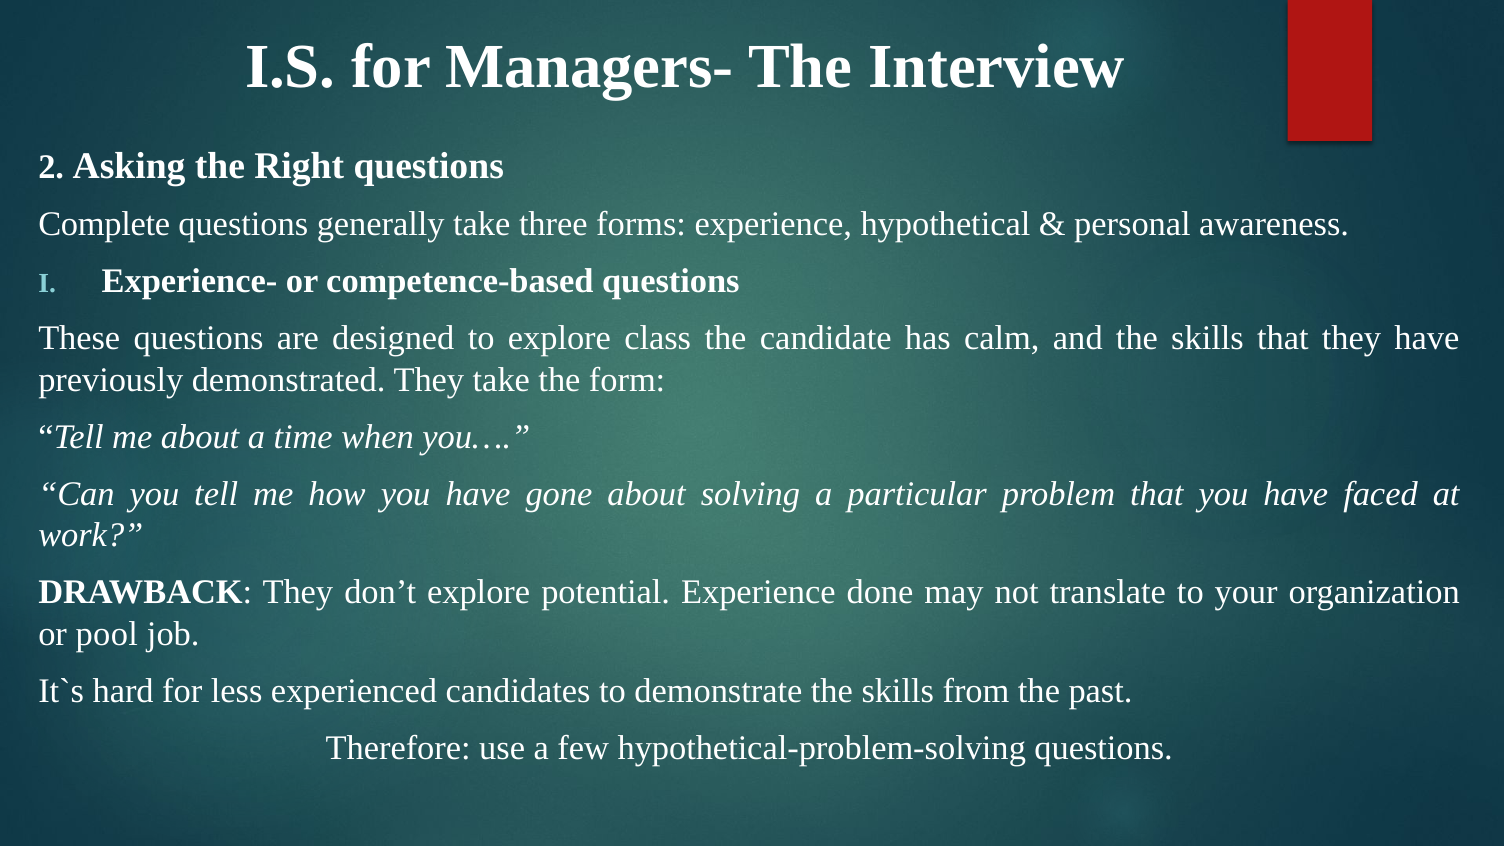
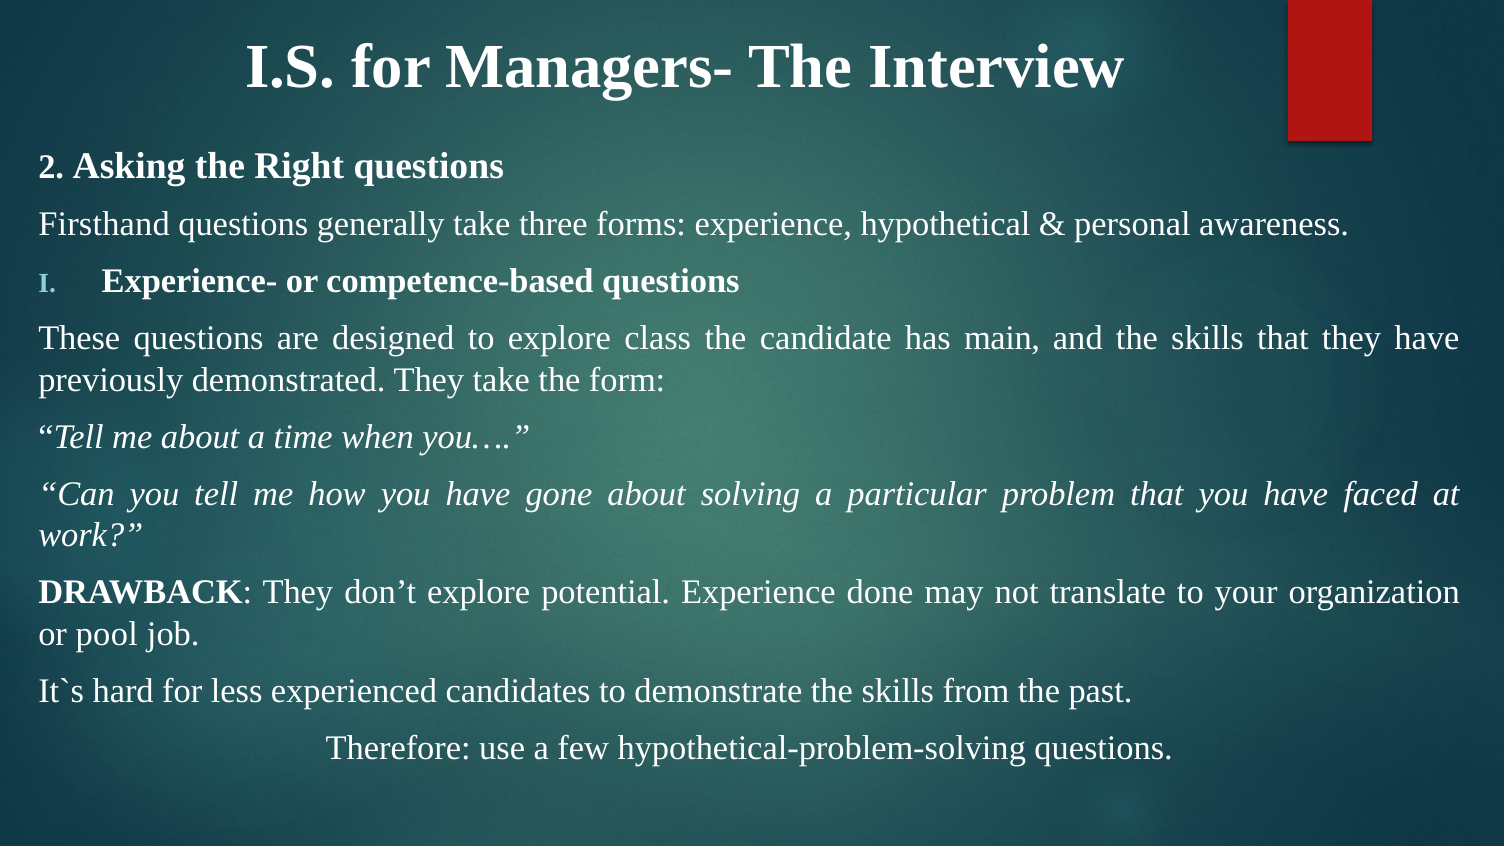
Complete: Complete -> Firsthand (104, 225)
calm: calm -> main (1002, 339)
